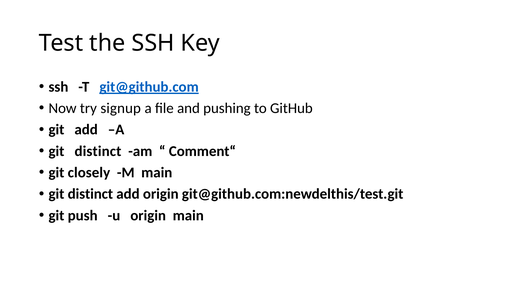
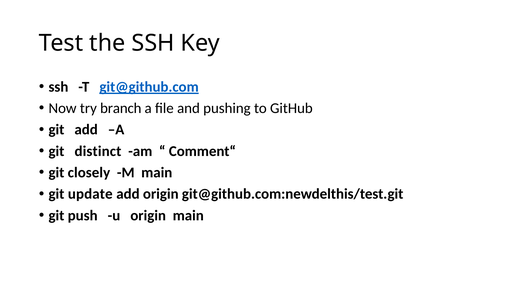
signup: signup -> branch (121, 108)
distinct: distinct -> update (90, 194)
